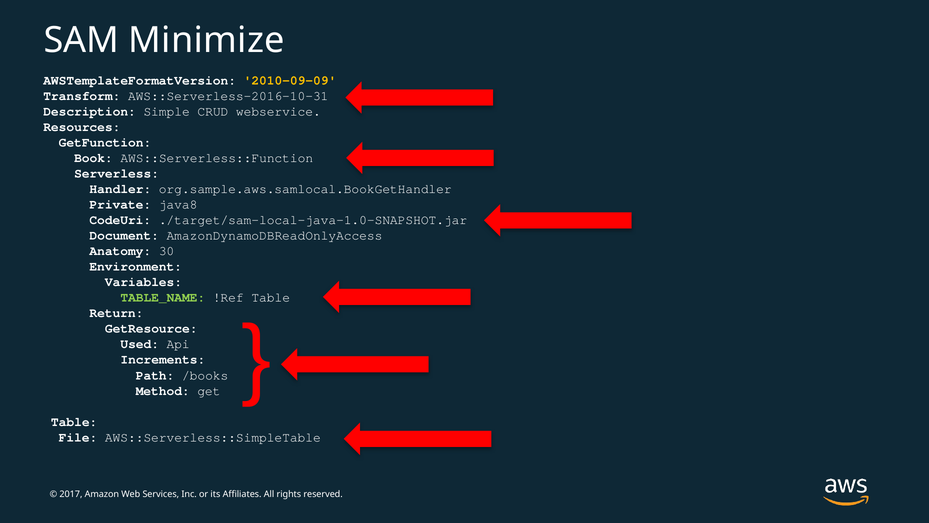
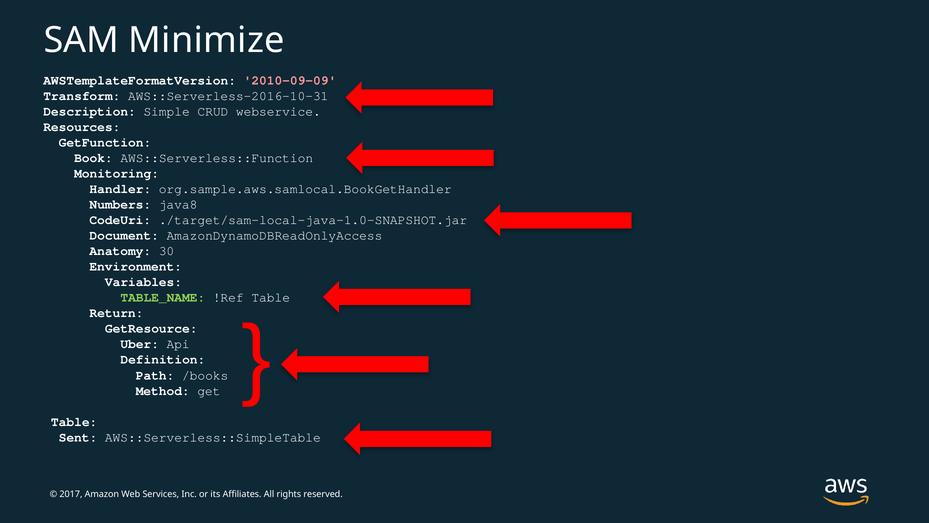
2010-09-09 colour: yellow -> pink (290, 80)
Serverless: Serverless -> Monitoring (117, 173)
Private: Private -> Numbers (120, 204)
Used: Used -> Uber (140, 344)
Increments: Increments -> Definition (163, 359)
File: File -> Sent (78, 437)
